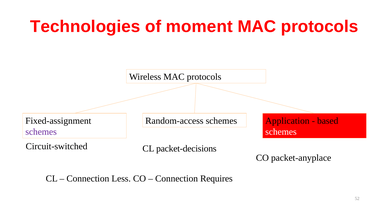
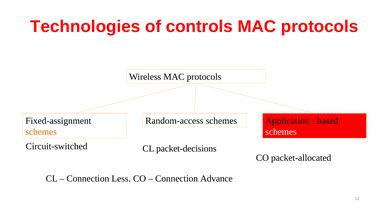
moment: moment -> controls (199, 26)
schemes colour: purple -> orange (41, 132)
packet-anyplace: packet-anyplace -> packet-allocated (301, 158)
Requires: Requires -> Advance (216, 179)
